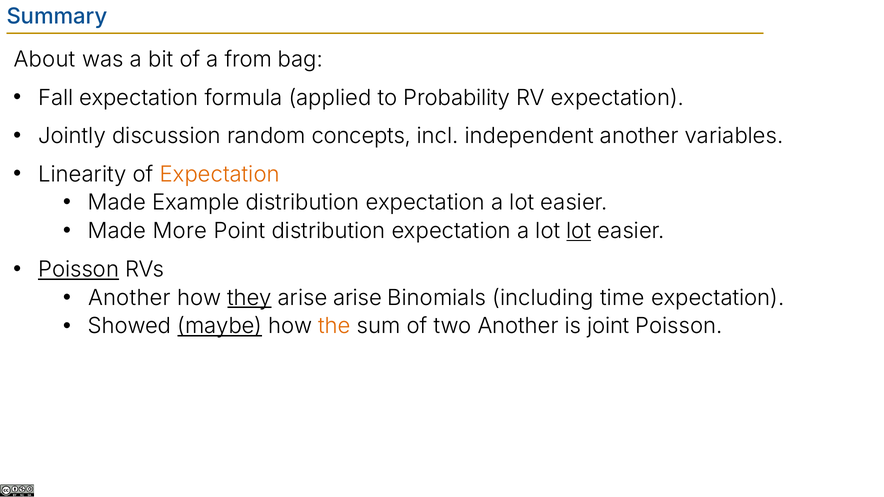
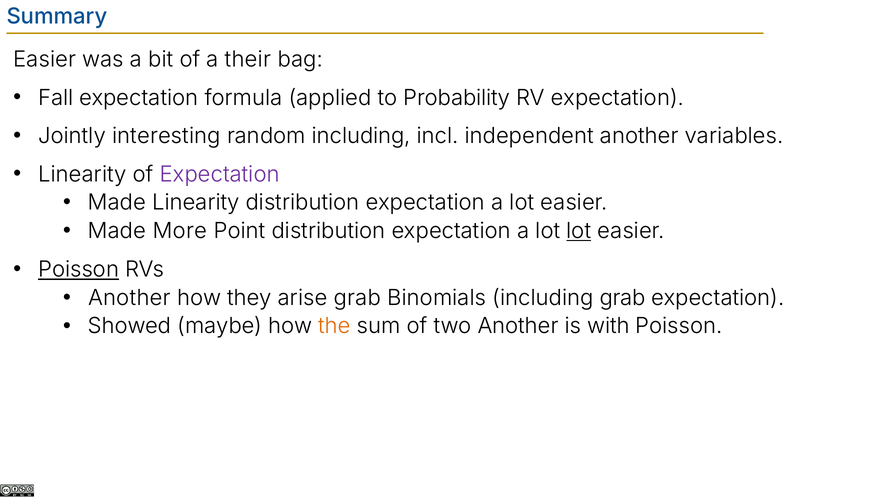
About: About -> Easier (45, 59)
from: from -> their (248, 59)
discussion: discussion -> interesting (166, 136)
random concepts: concepts -> including (361, 136)
Expectation colour: orange -> purple (220, 175)
Made Example: Example -> Linearity (196, 203)
they underline: present -> none (250, 298)
arise arise: arise -> grab (357, 298)
including time: time -> grab (623, 298)
maybe underline: present -> none (220, 326)
joint: joint -> with (608, 326)
